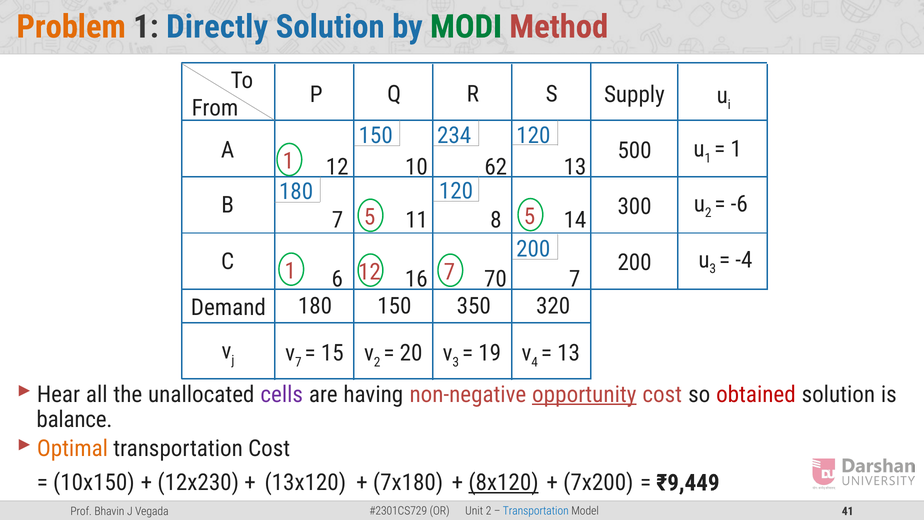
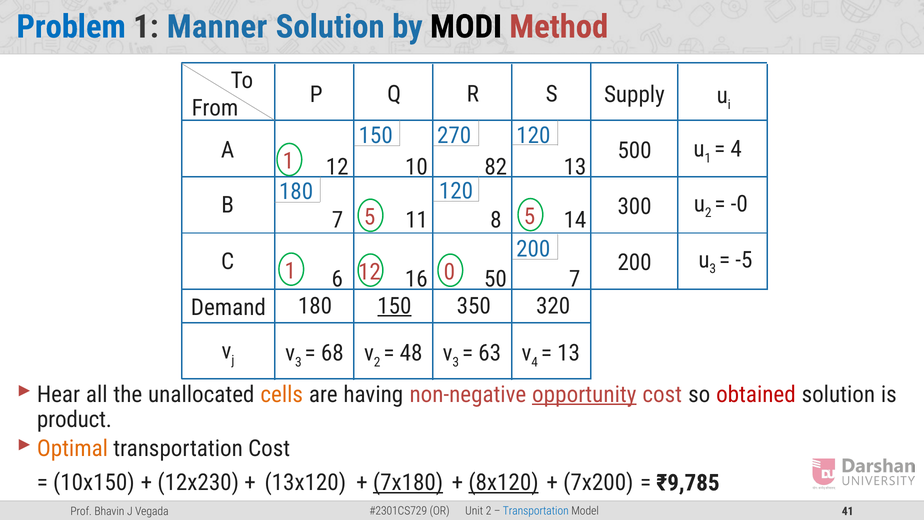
Problem colour: orange -> blue (71, 27)
Directly: Directly -> Manner (217, 27)
MODI colour: green -> black (466, 27)
234: 234 -> 270 (454, 135)
1: 1 -> 4 (736, 149)
62: 62 -> 82 (496, 167)
-6: -6 -> -0 (739, 204)
-4: -4 -> -5 (744, 260)
12 7: 7 -> 0 (449, 272)
70: 70 -> 50 (495, 279)
150 underline: none -> present (394, 306)
7: 7 -> 3 (298, 362)
15: 15 -> 68 (332, 353)
20: 20 -> 48 (411, 353)
19: 19 -> 63 (490, 353)
cells colour: purple -> orange (282, 394)
balance: balance -> product (74, 419)
7x180 underline: none -> present (408, 483)
₹9,449: ₹9,449 -> ₹9,785 (688, 483)
